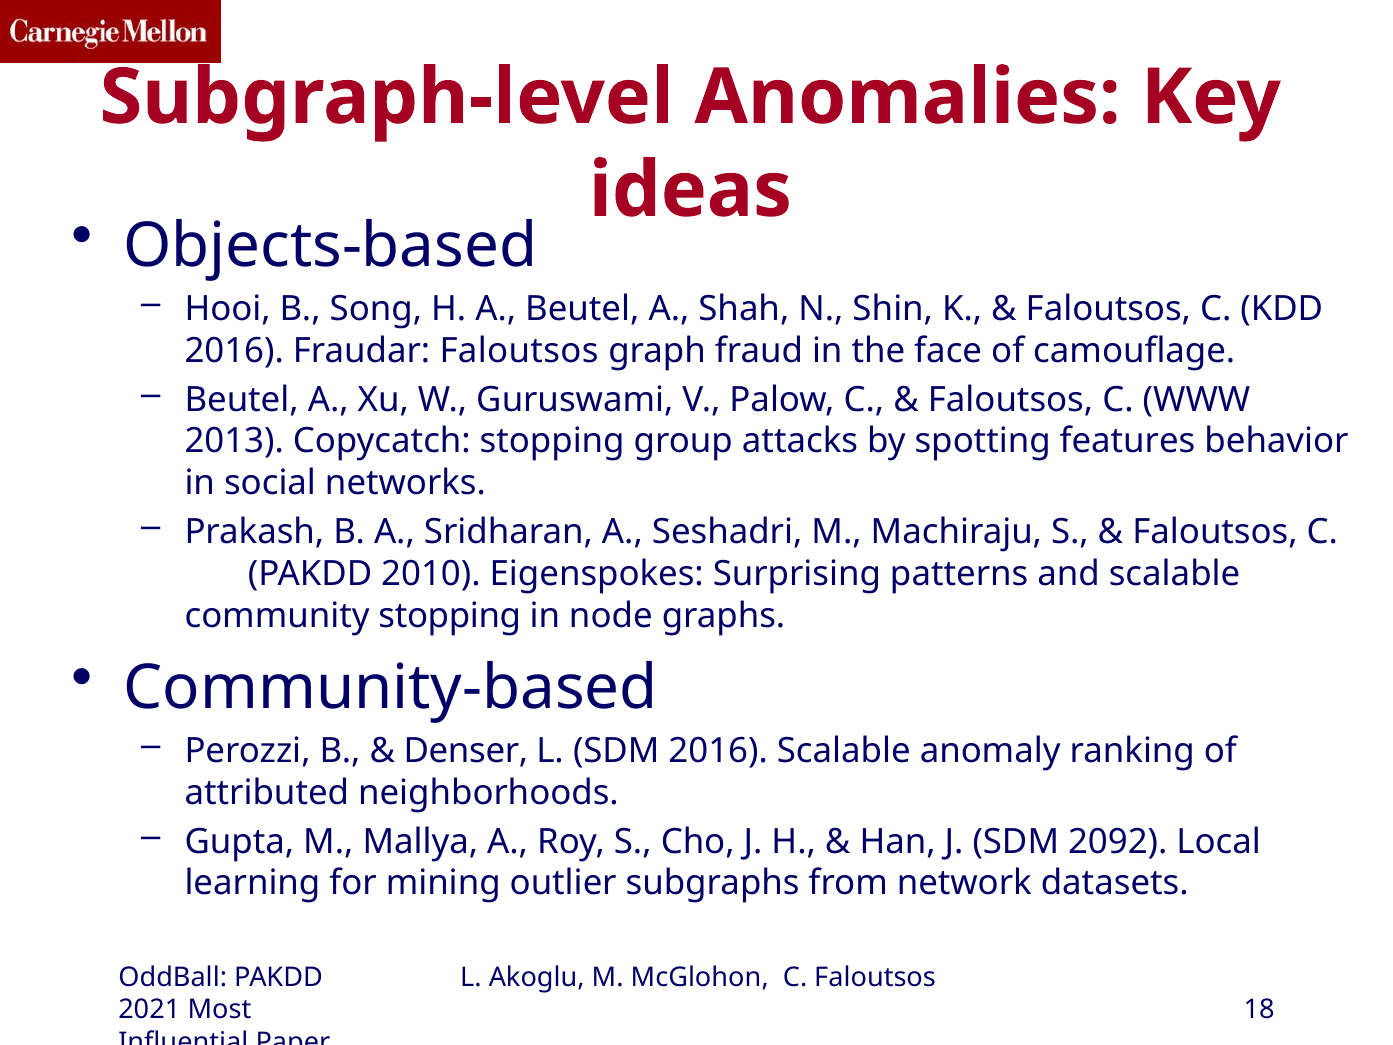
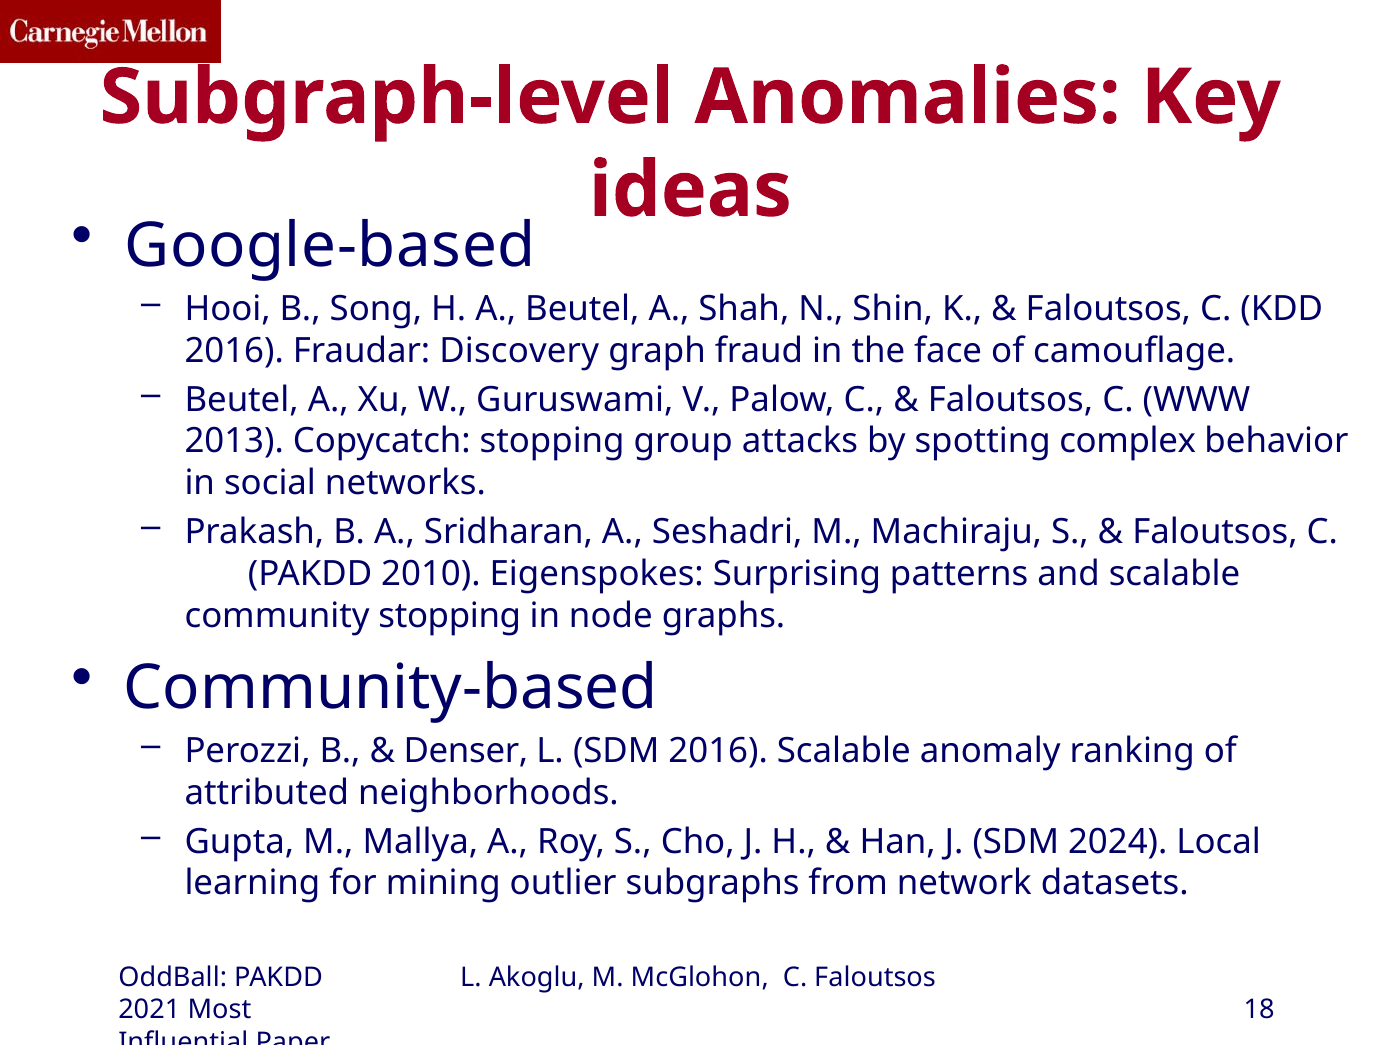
Objects-based: Objects-based -> Google-based (330, 246)
Fraudar Faloutsos: Faloutsos -> Discovery (519, 351)
features: features -> complex (1128, 441)
2092: 2092 -> 2024 (1118, 841)
